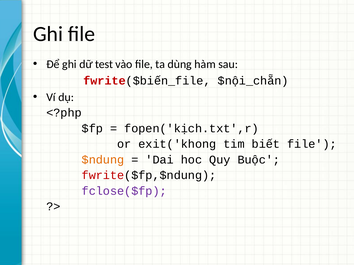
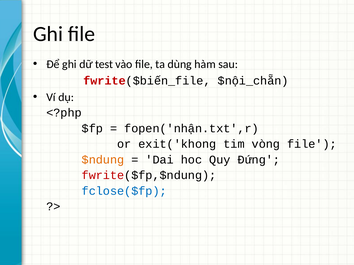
fopen('kịch.txt',r: fopen('kịch.txt',r -> fopen('nhận.txt',r (192, 129)
biết: biết -> vòng (266, 144)
Buộc: Buộc -> Đứng (259, 160)
fclose($fp colour: purple -> blue (124, 191)
